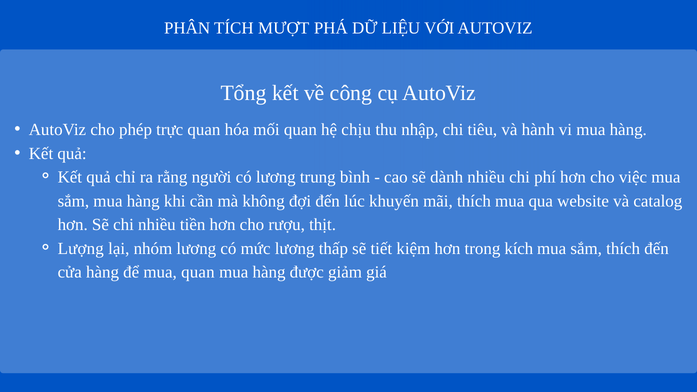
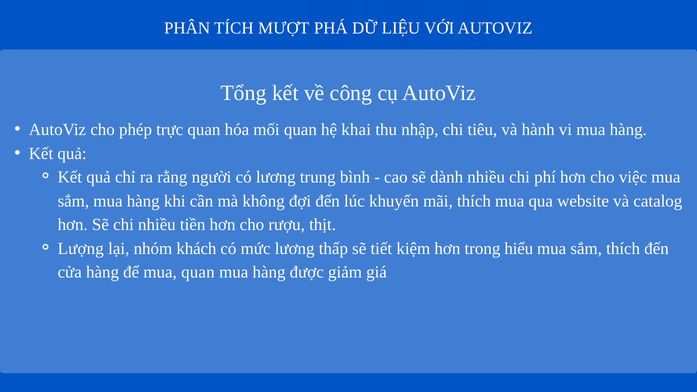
chịu: chịu -> khai (356, 130)
nhóm lương: lương -> khách (196, 248)
kích: kích -> hiểu (519, 248)
